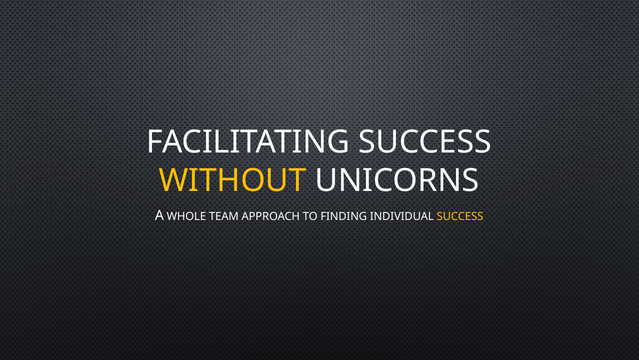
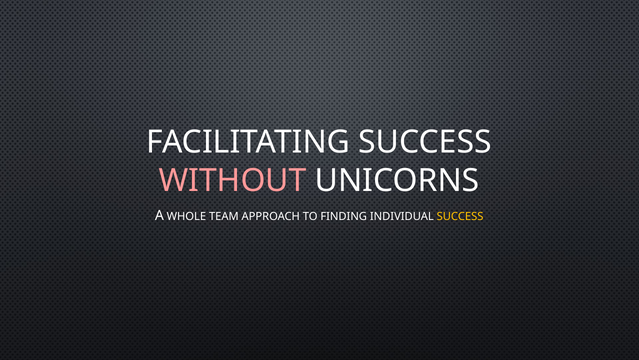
WITHOUT colour: yellow -> pink (233, 180)
